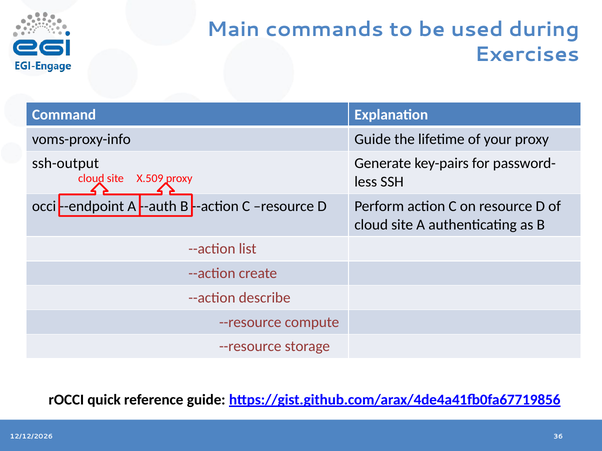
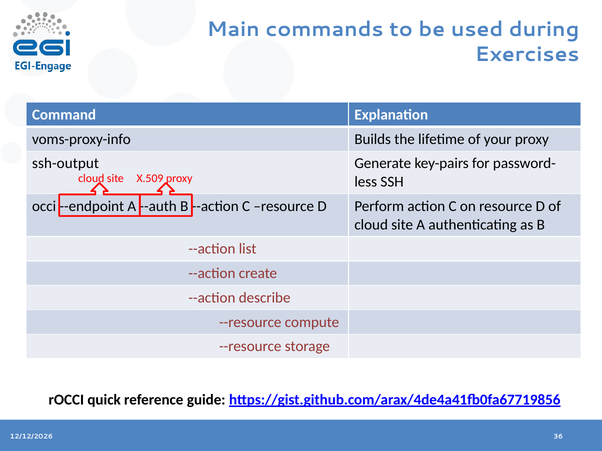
voms-proxy-info Guide: Guide -> Builds (373, 139)
